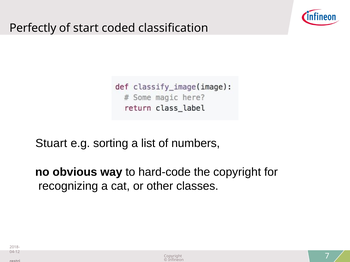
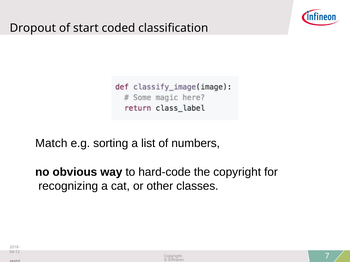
Perfectly: Perfectly -> Dropout (33, 28)
Stuart: Stuart -> Match (51, 144)
